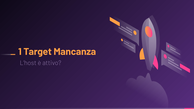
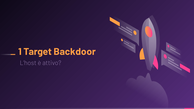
Mancanza: Mancanza -> Backdoor (75, 52)
